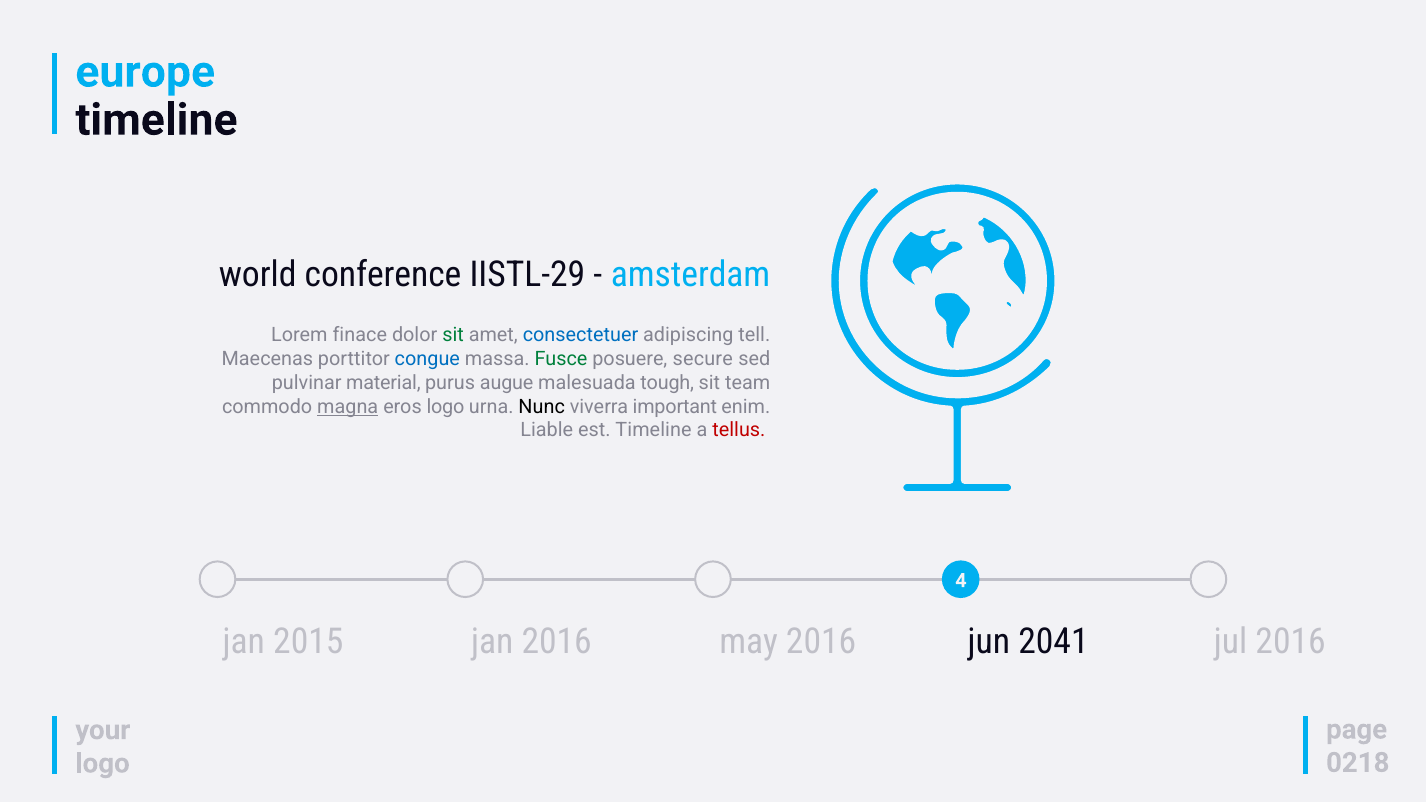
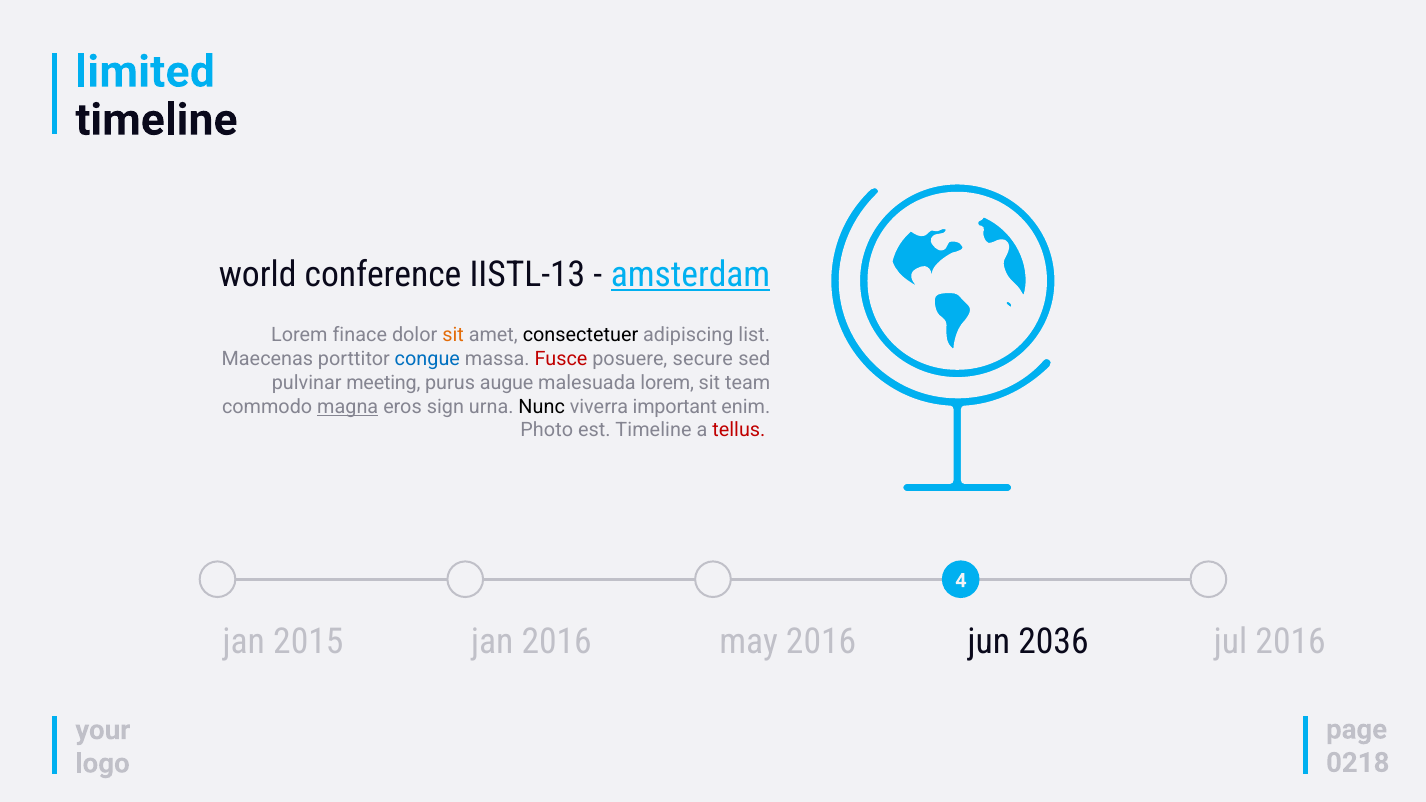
europe: europe -> limited (145, 72)
IISTL-29: IISTL-29 -> IISTL-13 (527, 275)
amsterdam underline: none -> present (691, 275)
sit colour: green -> orange (453, 335)
consectetuer colour: blue -> black (581, 335)
tell: tell -> list (754, 335)
Fusce colour: green -> red (561, 359)
material: material -> meeting (383, 383)
malesuada tough: tough -> lorem (667, 383)
eros logo: logo -> sign (445, 407)
Liable: Liable -> Photo (547, 431)
2041: 2041 -> 2036 (1053, 642)
